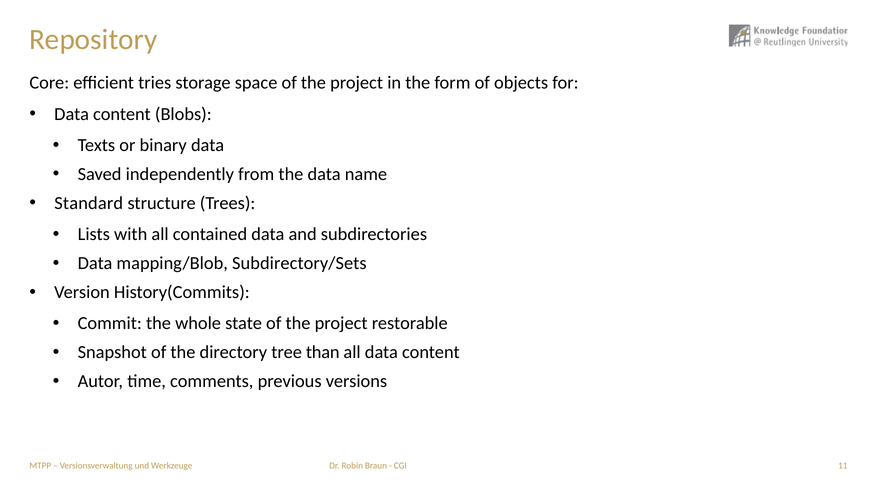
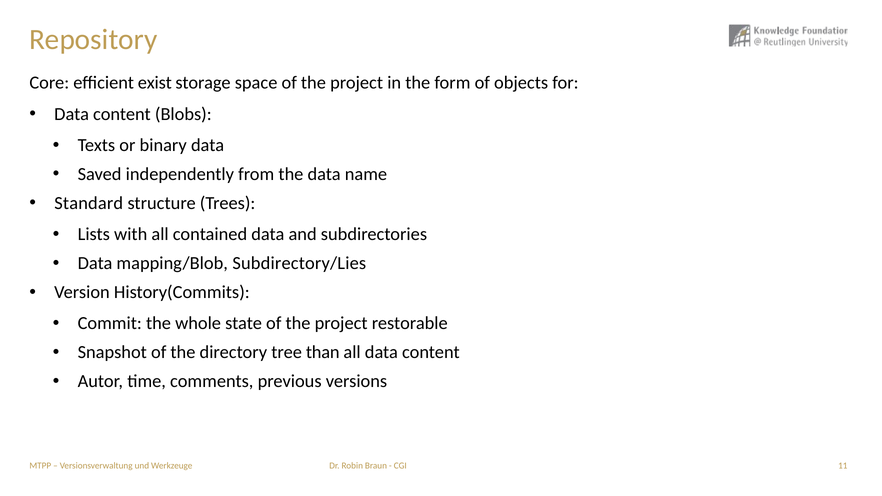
tries: tries -> exist (155, 83)
Subdirectory/Sets: Subdirectory/Sets -> Subdirectory/Lies (299, 263)
